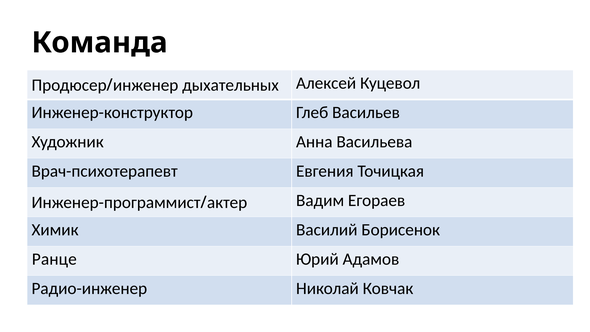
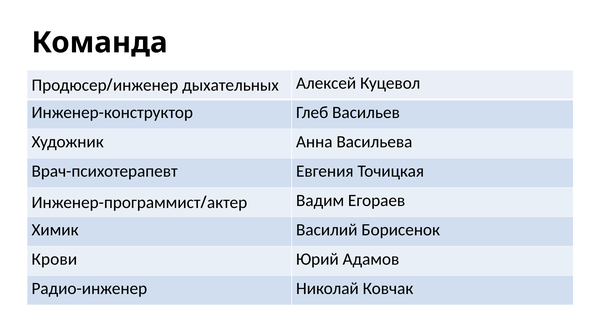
Ранце: Ранце -> Крови (54, 259)
